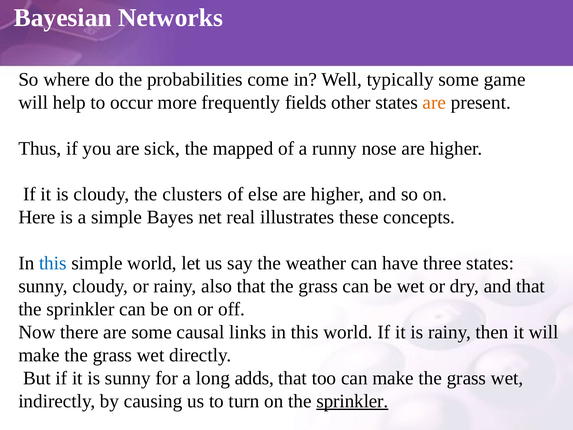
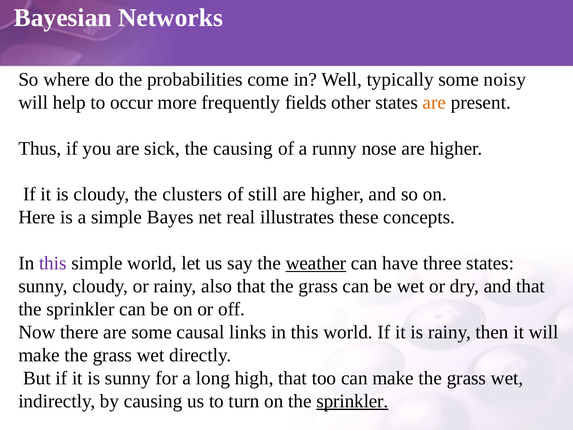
game: game -> noisy (505, 79)
the mapped: mapped -> causing (243, 148)
else: else -> still (263, 194)
this colour: blue -> purple (53, 263)
weather underline: none -> present (316, 263)
adds: adds -> high (254, 378)
